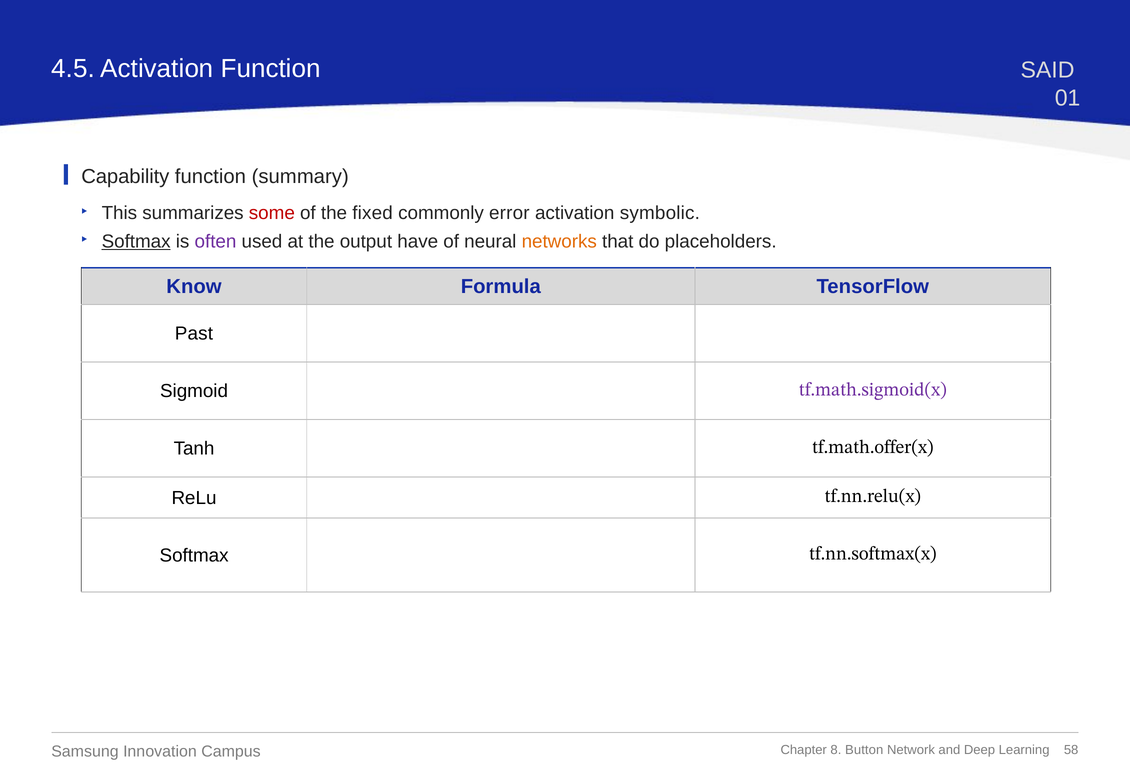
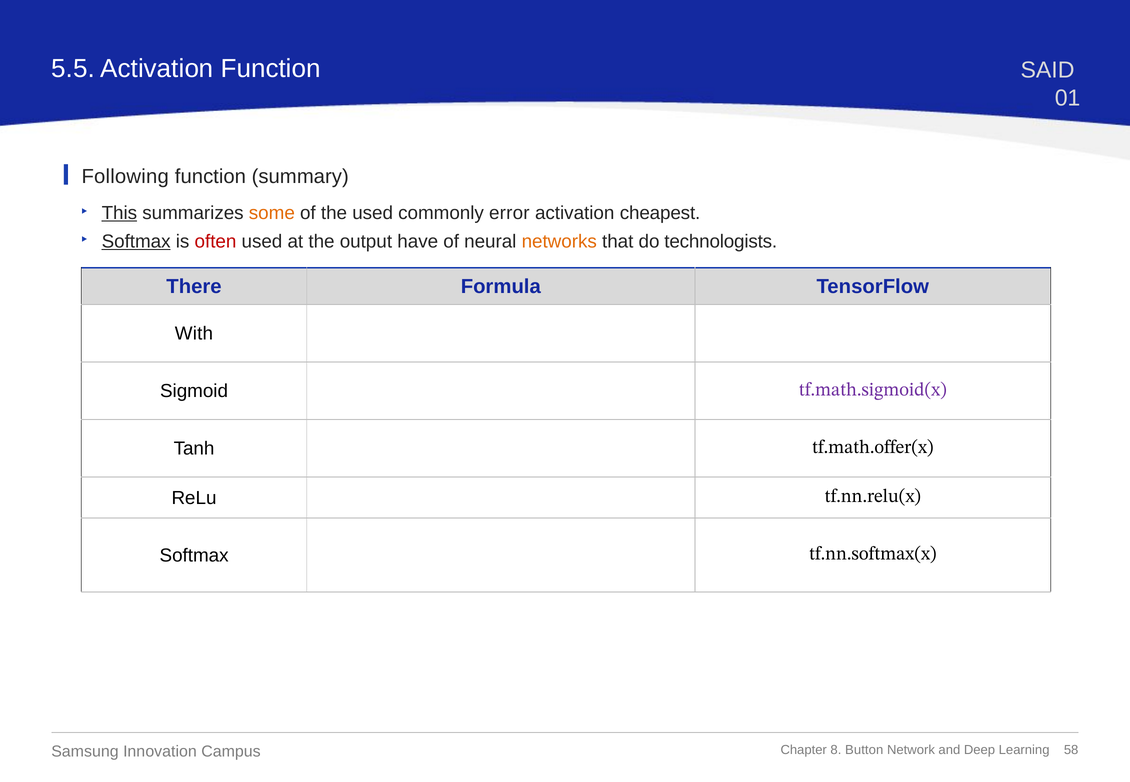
4.5: 4.5 -> 5.5 (73, 69)
Capability: Capability -> Following (125, 177)
This underline: none -> present (119, 213)
some colour: red -> orange (272, 213)
the fixed: fixed -> used (373, 213)
symbolic: symbolic -> cheapest (660, 213)
often colour: purple -> red (216, 241)
placeholders: placeholders -> technologists (721, 241)
Know: Know -> There (194, 287)
Past: Past -> With (194, 334)
